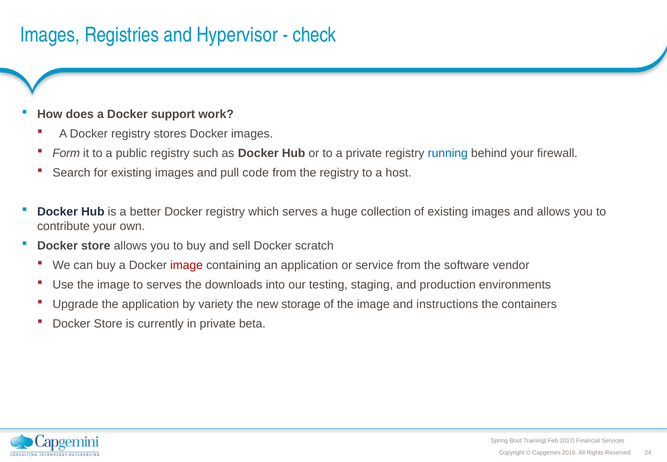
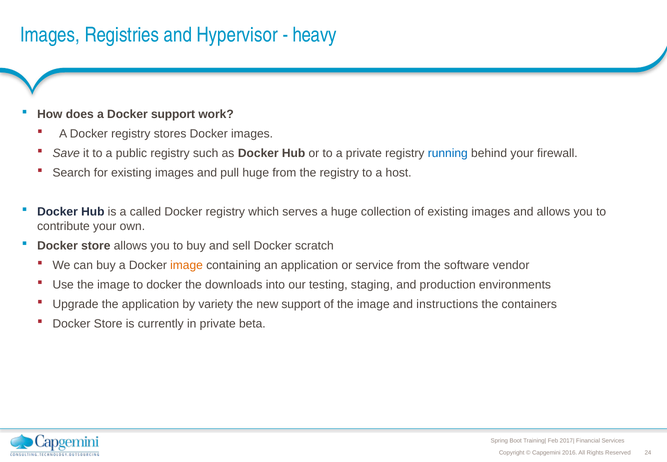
check: check -> heavy (315, 35)
Form: Form -> Save (66, 153)
pull code: code -> huge (256, 173)
better: better -> called (145, 212)
image colour: red -> orange (187, 265)
to serves: serves -> docker (164, 284)
new storage: storage -> support (301, 304)
